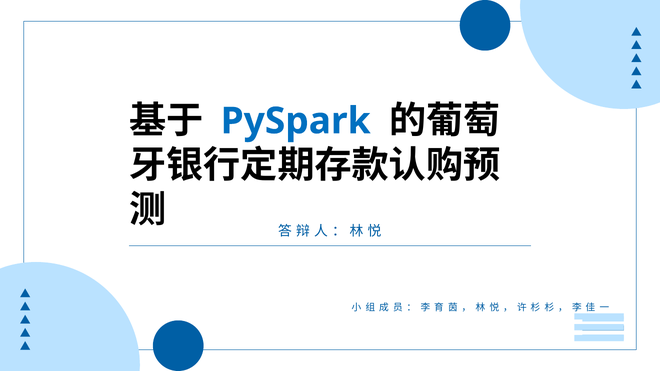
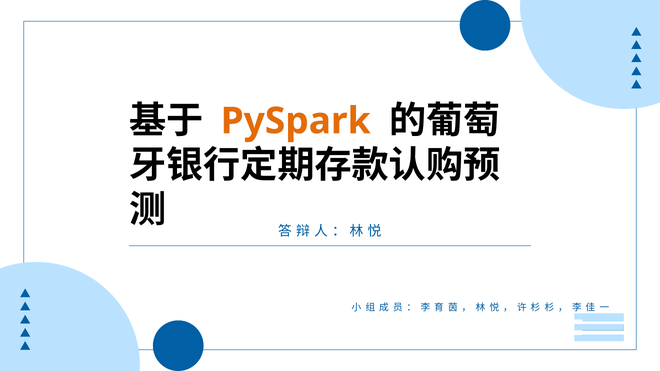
PySpark colour: blue -> orange (296, 121)
